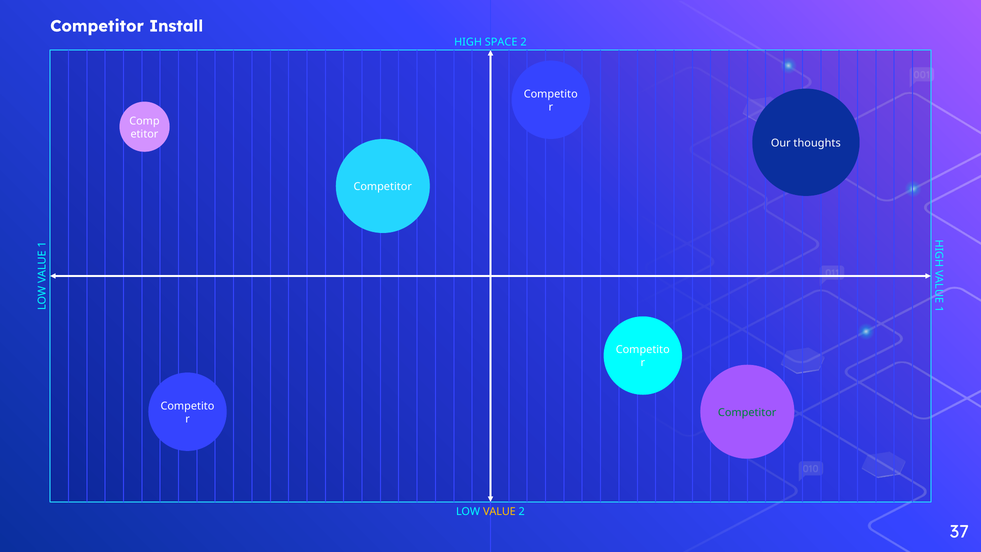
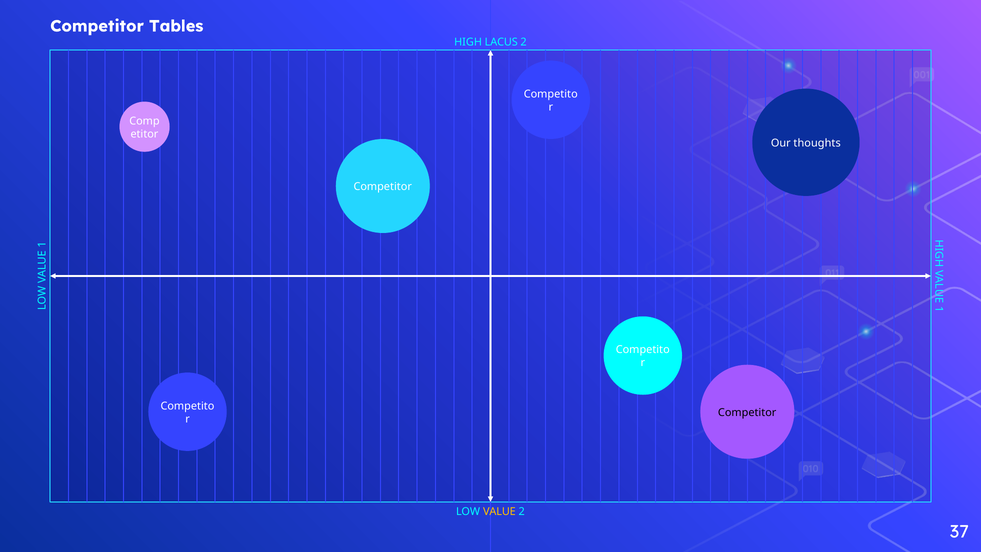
Install: Install -> Tables (176, 26)
SPACE: SPACE -> LACUS (501, 42)
Competitor colour: green -> black (747, 412)
